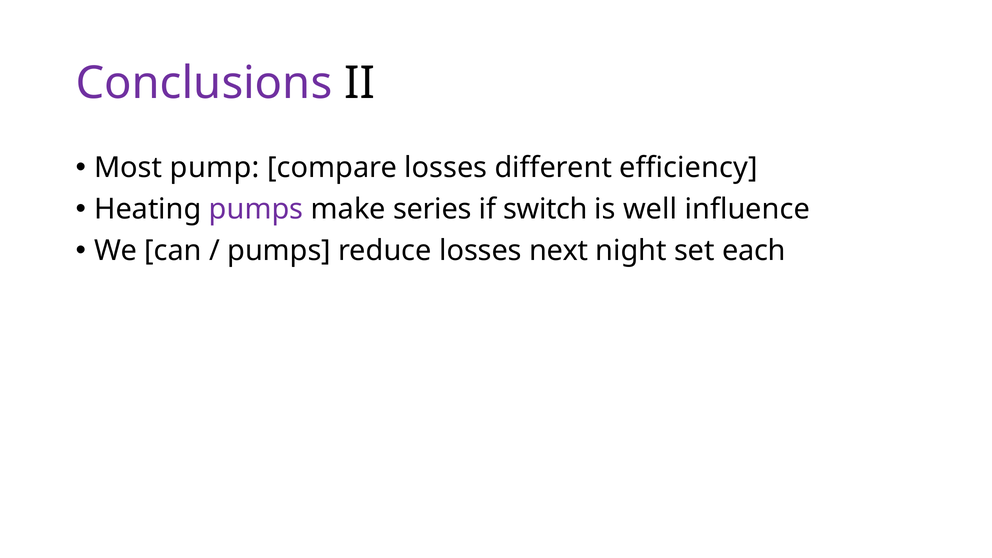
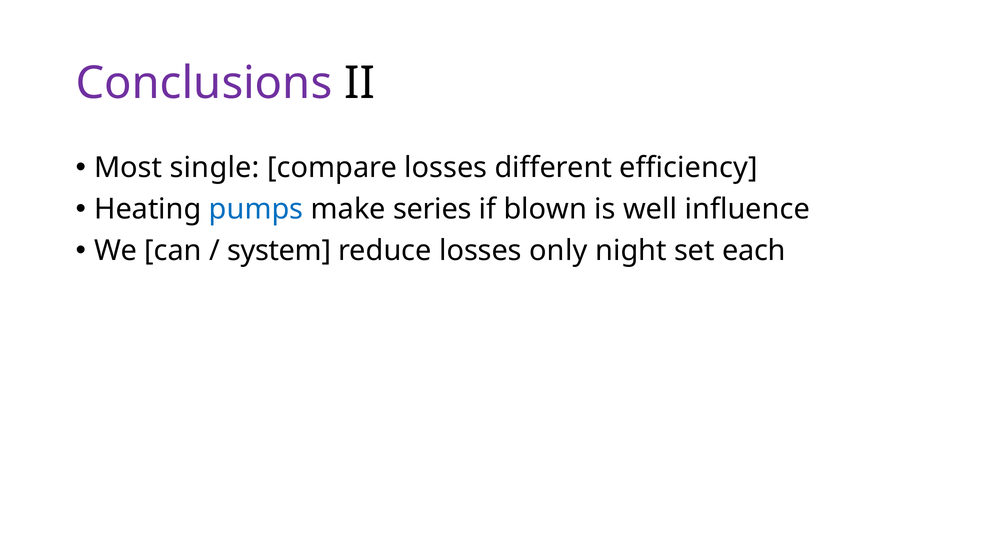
pump: pump -> single (215, 168)
pumps colour: purple -> blue (256, 209)
switch: switch -> blown (545, 209)
pumps: pumps -> system (279, 251)
next: next -> only (558, 251)
